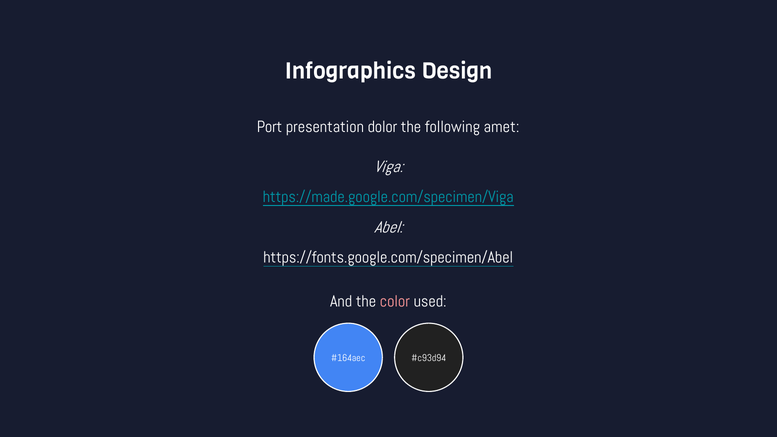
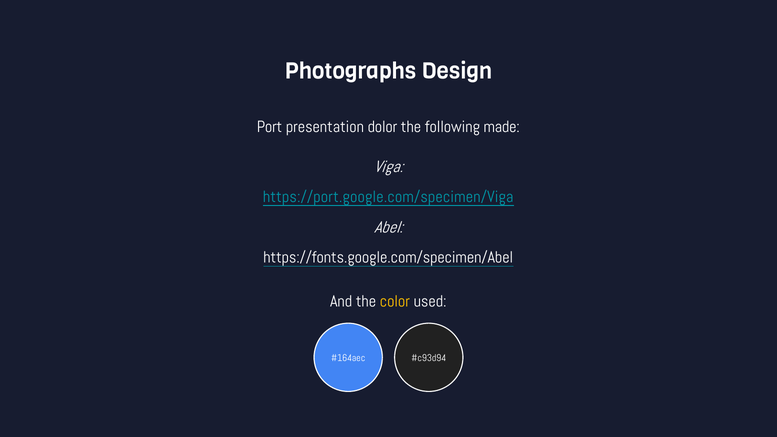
Infographics: Infographics -> Photographs (350, 71)
amet: amet -> made (502, 127)
https://made.google.com/specimen/Viga: https://made.google.com/specimen/Viga -> https://port.google.com/specimen/Viga (388, 197)
color colour: pink -> yellow (395, 302)
